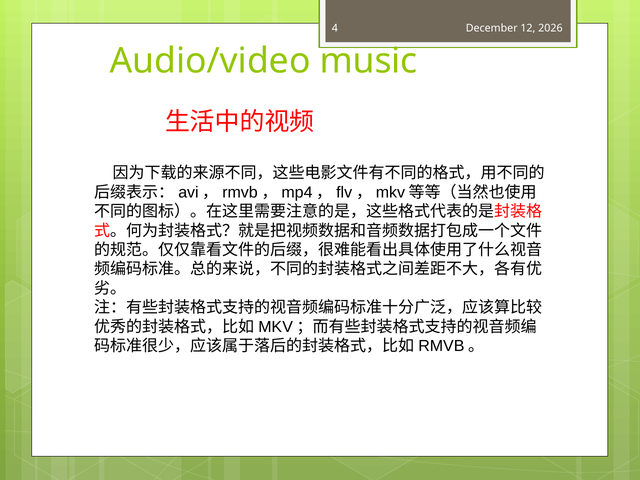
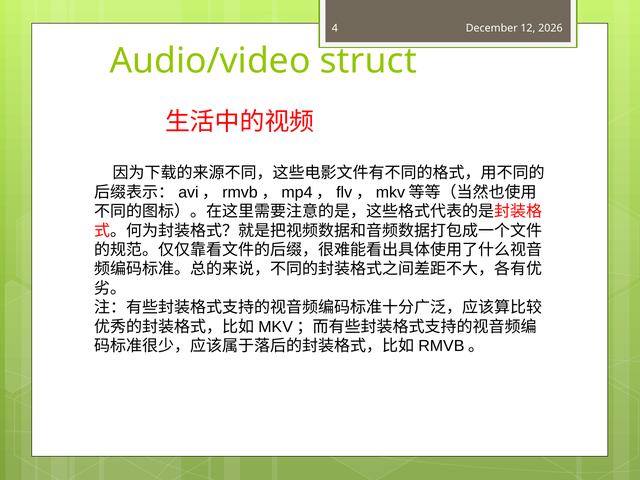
music: music -> struct (368, 61)
